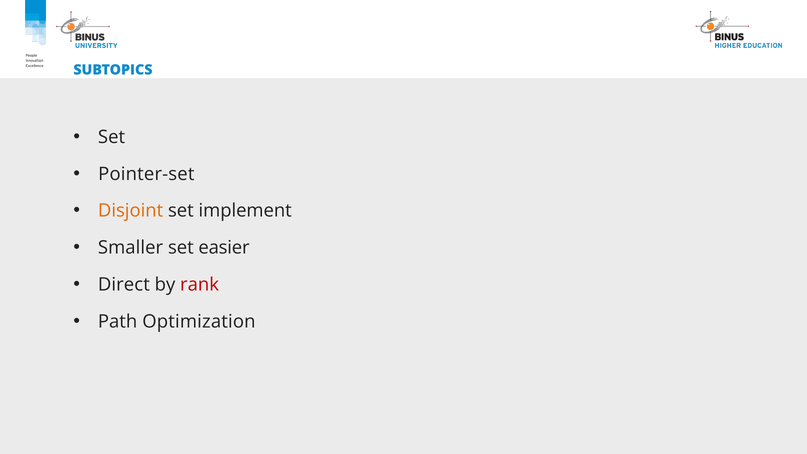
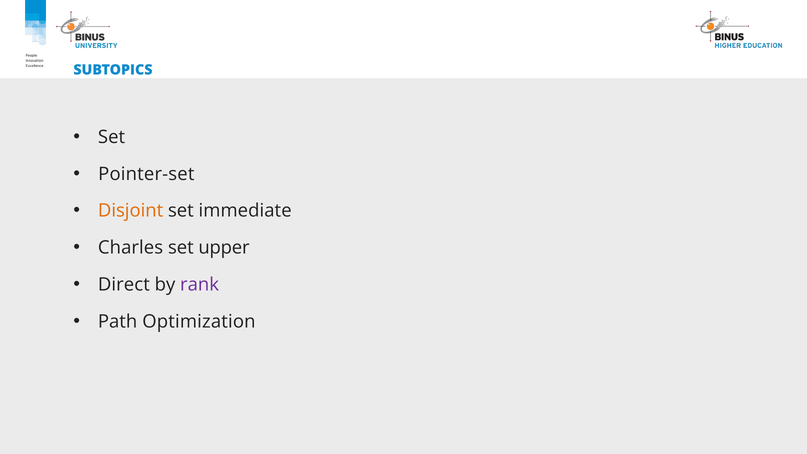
implement: implement -> immediate (245, 211)
Smaller: Smaller -> Charles (131, 248)
easier: easier -> upper (224, 248)
rank colour: red -> purple (200, 285)
